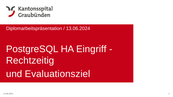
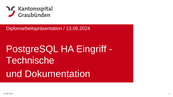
Rechtzeitig: Rechtzeitig -> Technische (30, 61)
Evaluationsziel: Evaluationsziel -> Dokumentation (58, 74)
